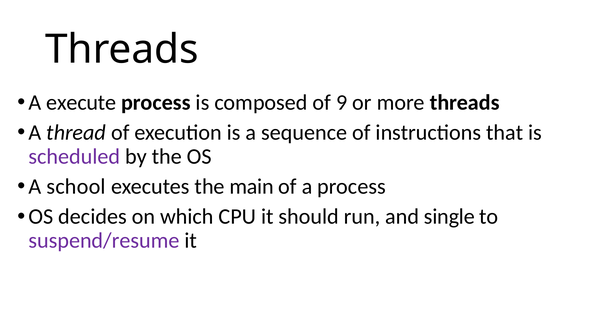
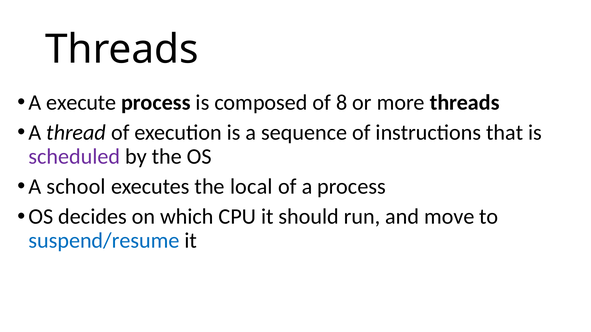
9: 9 -> 8 (342, 103)
main: main -> local (251, 187)
single: single -> move (449, 217)
suspend/resume colour: purple -> blue (104, 241)
